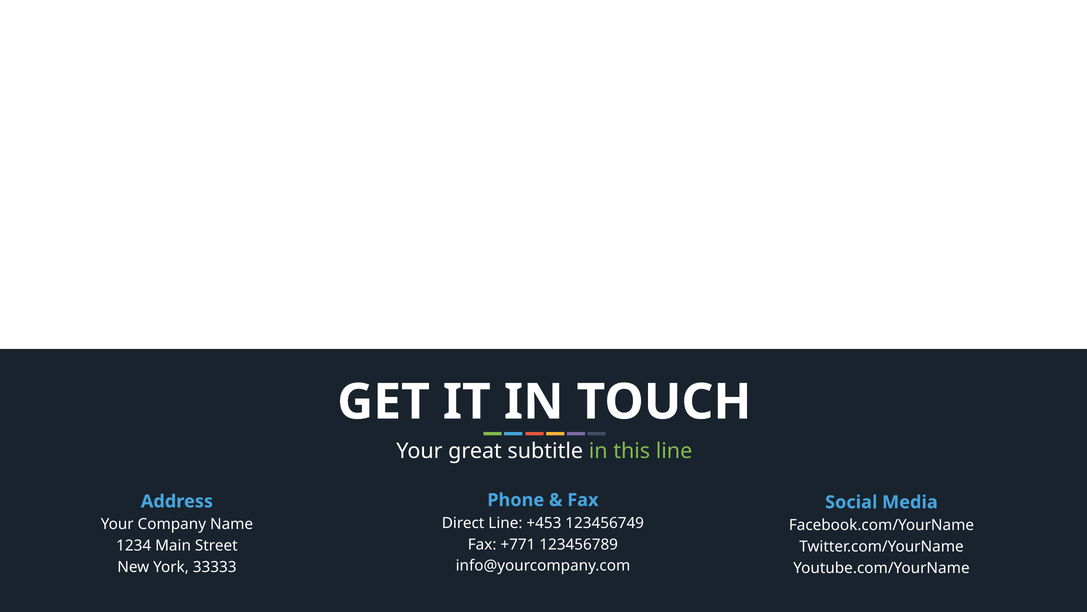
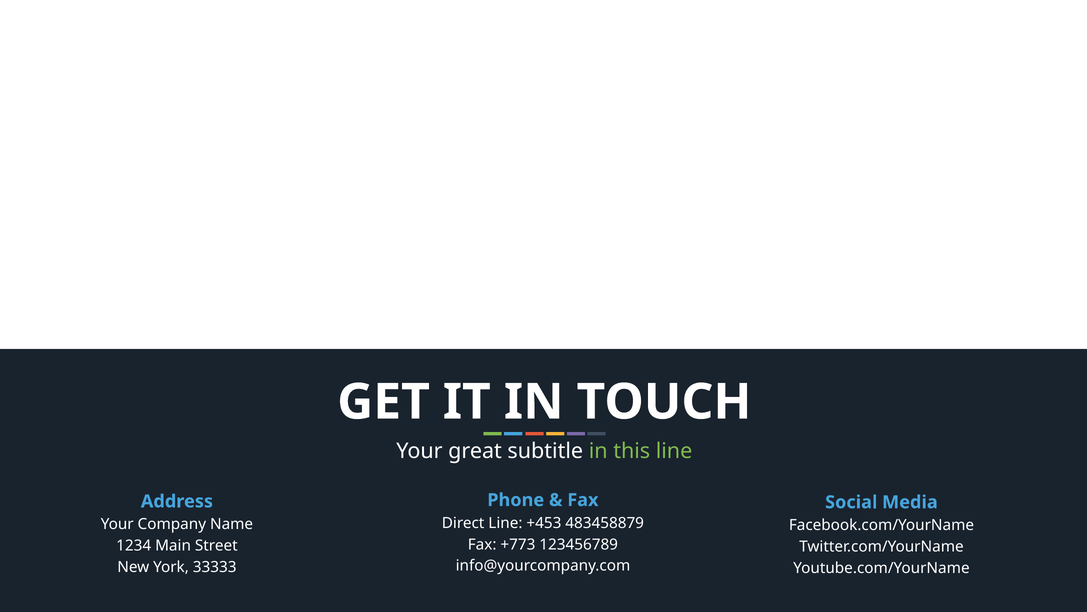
123456749: 123456749 -> 483458879 (605, 523)
+771: +771 -> +773 (518, 544)
